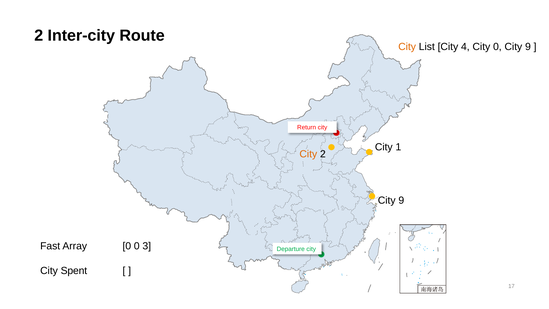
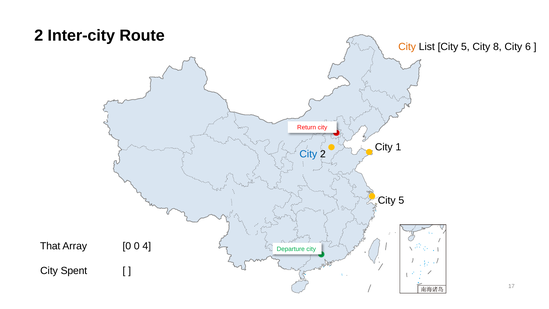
List City 4: 4 -> 5 (465, 47)
City 0: 0 -> 8 (497, 47)
9: 9 -> 6 (528, 47)
City colour: orange -> blue (308, 154)
9: 9 -> 5 (401, 200)
Fast: Fast -> That (50, 246)
3: 3 -> 4 (147, 246)
